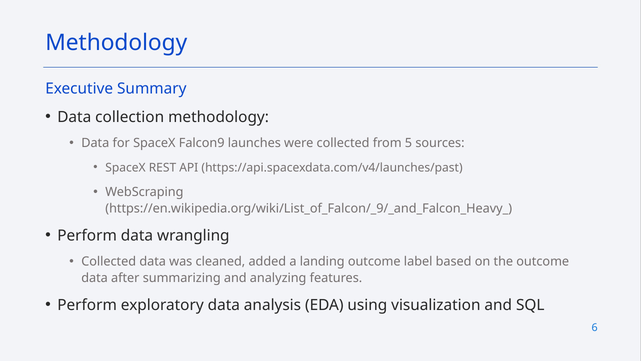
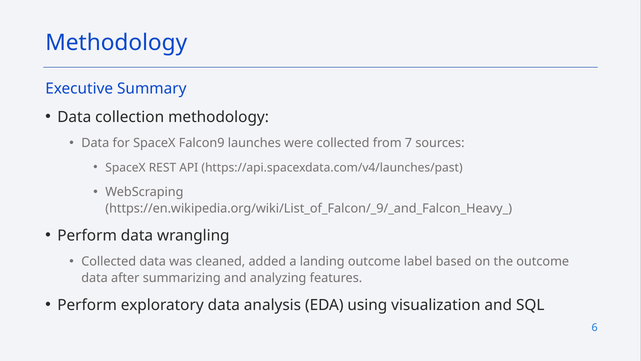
5: 5 -> 7 (408, 143)
